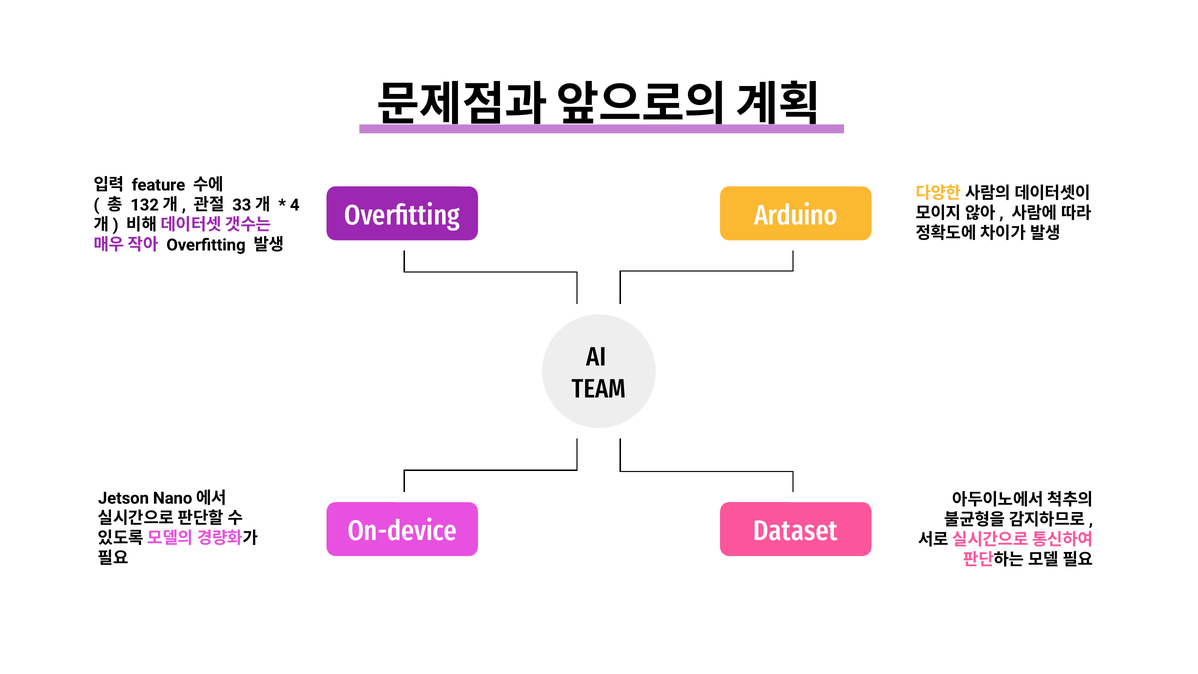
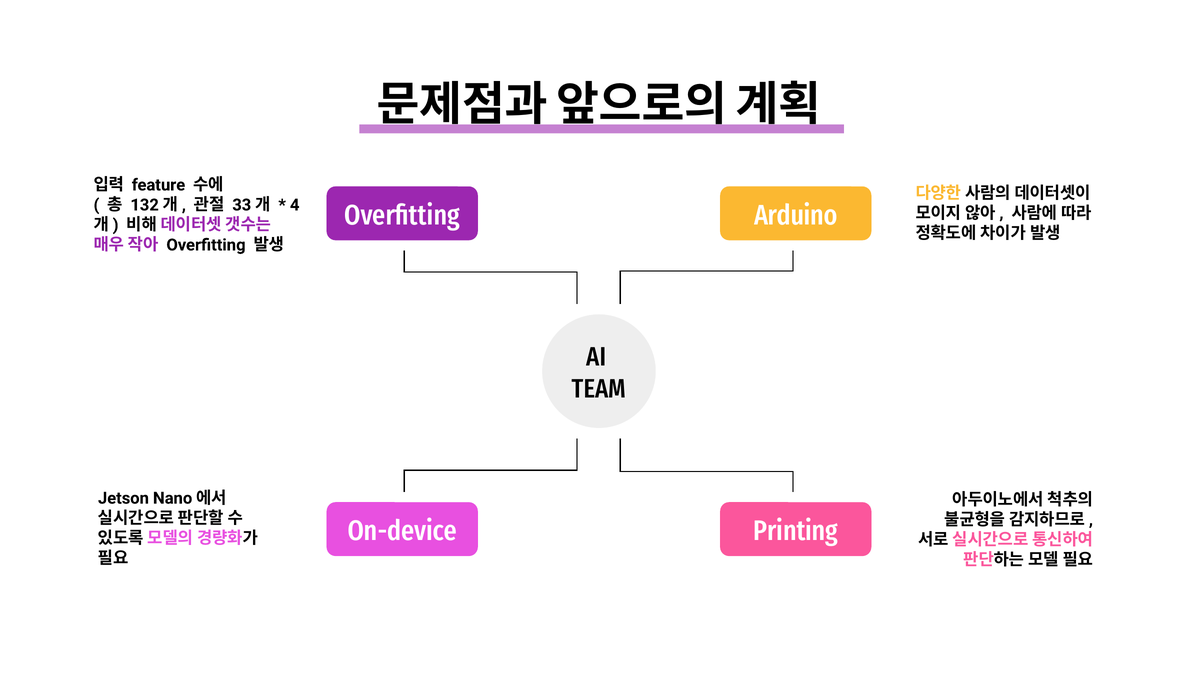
Dataset: Dataset -> Printing (796, 531)
